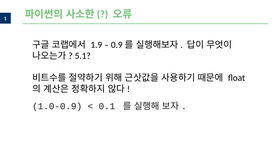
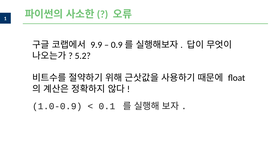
1.9: 1.9 -> 9.9 (96, 45)
5.1: 5.1 -> 5.2 (83, 56)
